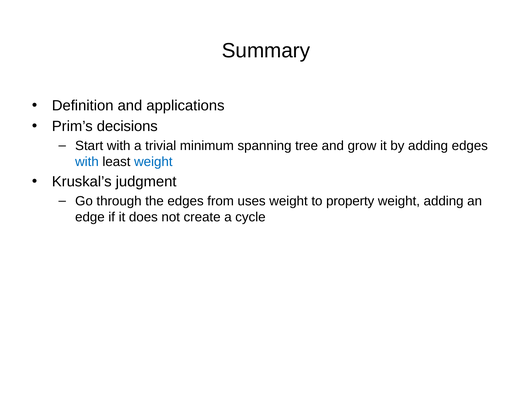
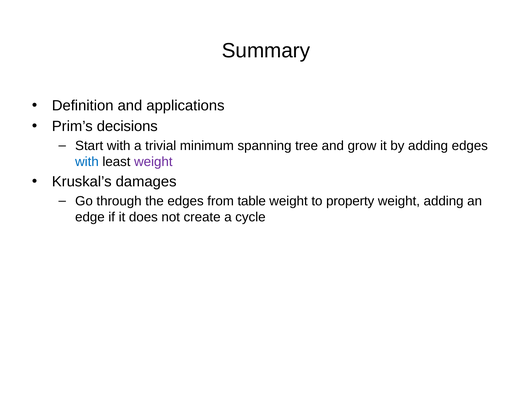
weight colour: blue -> purple (153, 162)
judgment: judgment -> damages (146, 182)
uses: uses -> table (252, 201)
